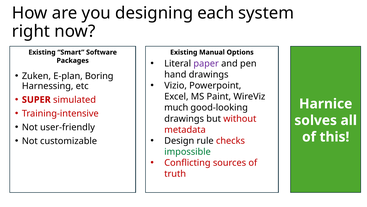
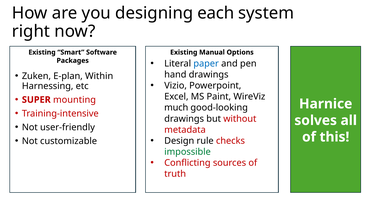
paper colour: purple -> blue (206, 63)
Boring: Boring -> Within (99, 76)
simulated: simulated -> mounting (75, 99)
